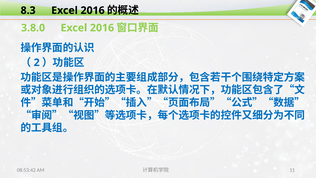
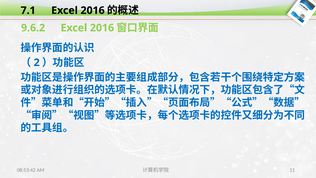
8.3: 8.3 -> 7.1 (28, 10)
3.8.0: 3.8.0 -> 9.6.2 (33, 28)
